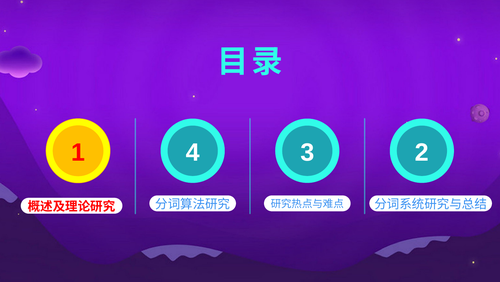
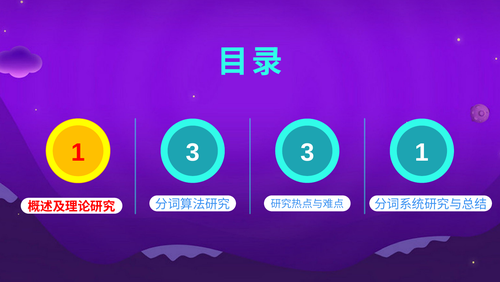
1 4: 4 -> 3 (193, 152)
3 2: 2 -> 1 (422, 152)
